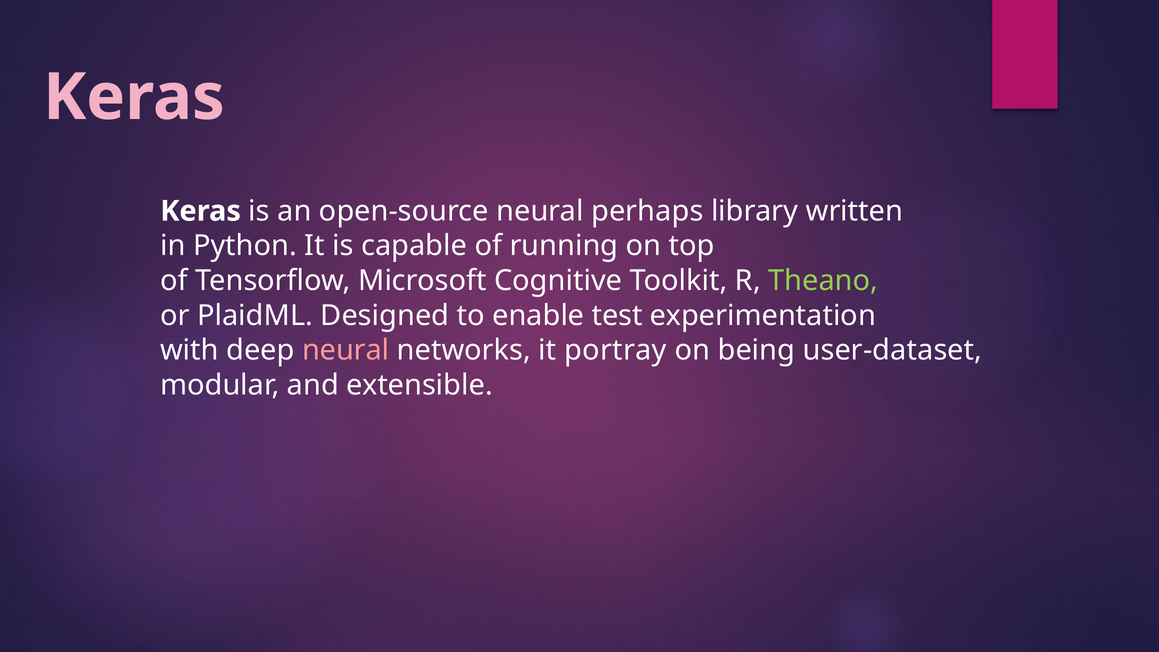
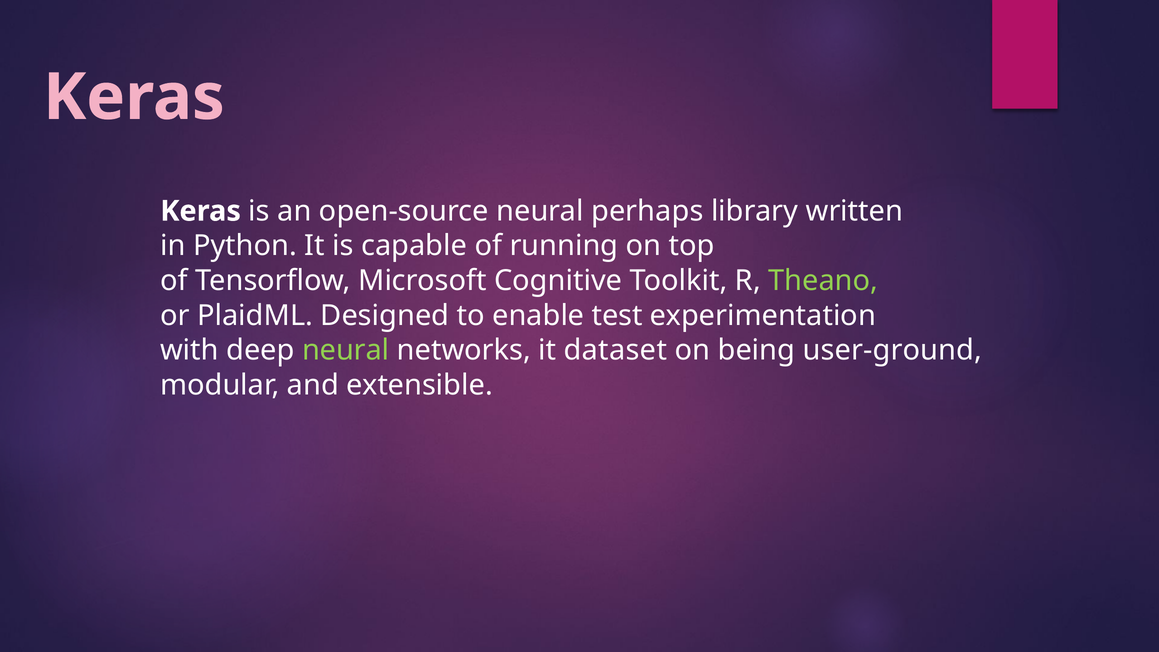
neural colour: pink -> light green (346, 350)
portray: portray -> dataset (615, 350)
user-dataset: user-dataset -> user-ground (892, 350)
